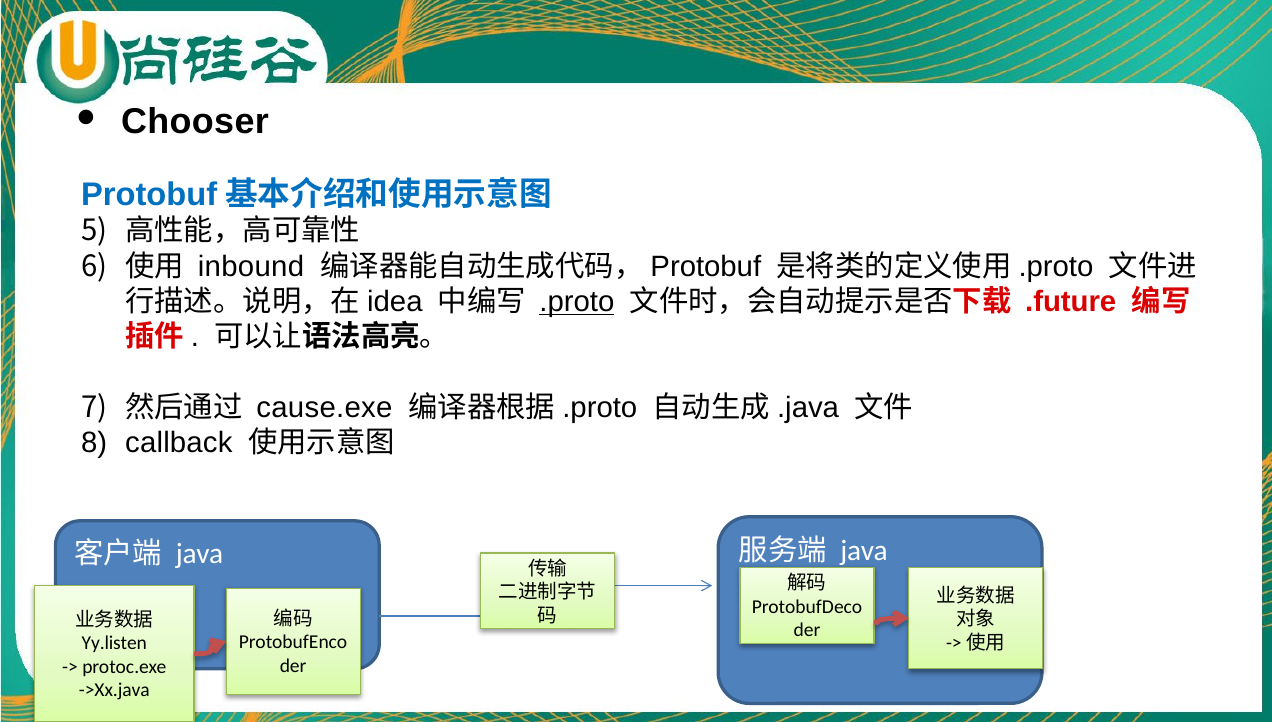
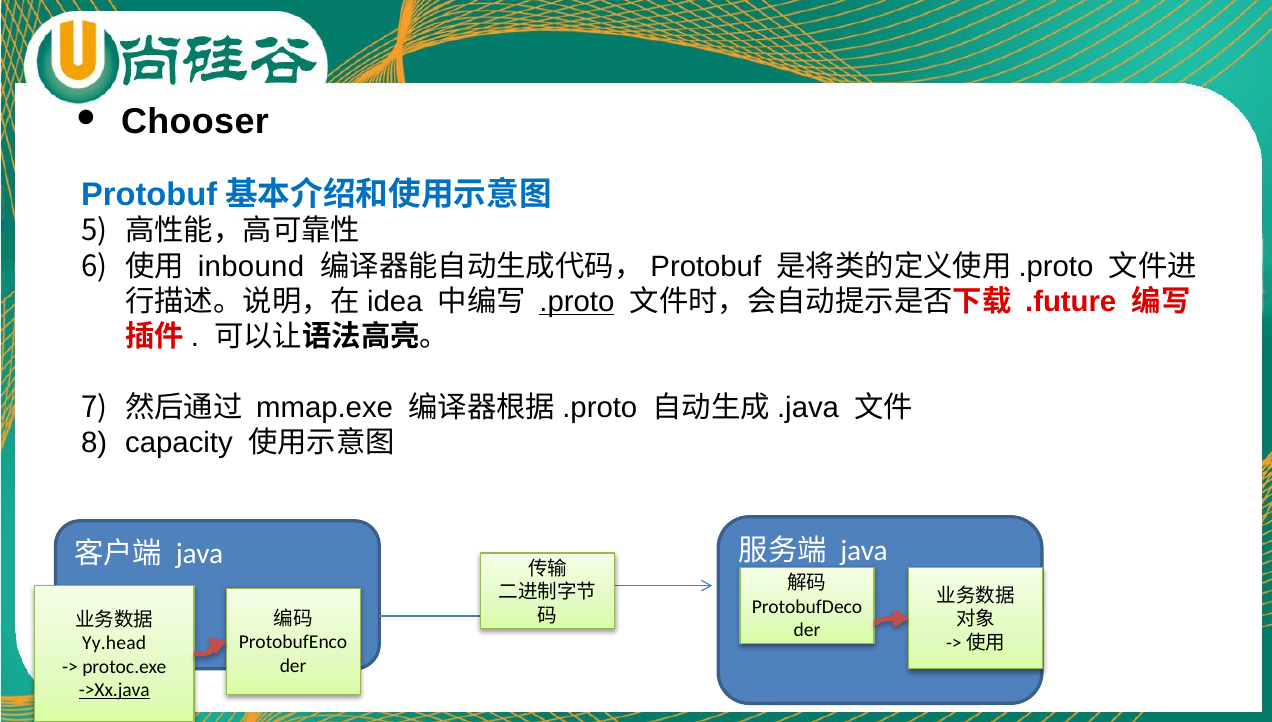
cause.exe: cause.exe -> mmap.exe (325, 407)
callback: callback -> capacity (179, 443)
Yy.listen: Yy.listen -> Yy.head (114, 643)
->Xx.java underline: none -> present (114, 690)
